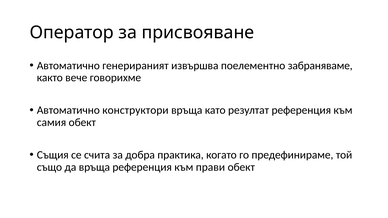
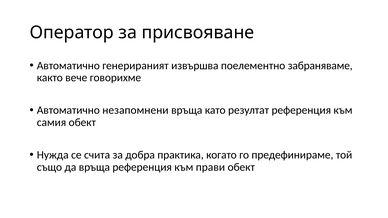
конструктори: конструктори -> незапомнени (135, 110)
Същия: Същия -> Нужда (53, 155)
